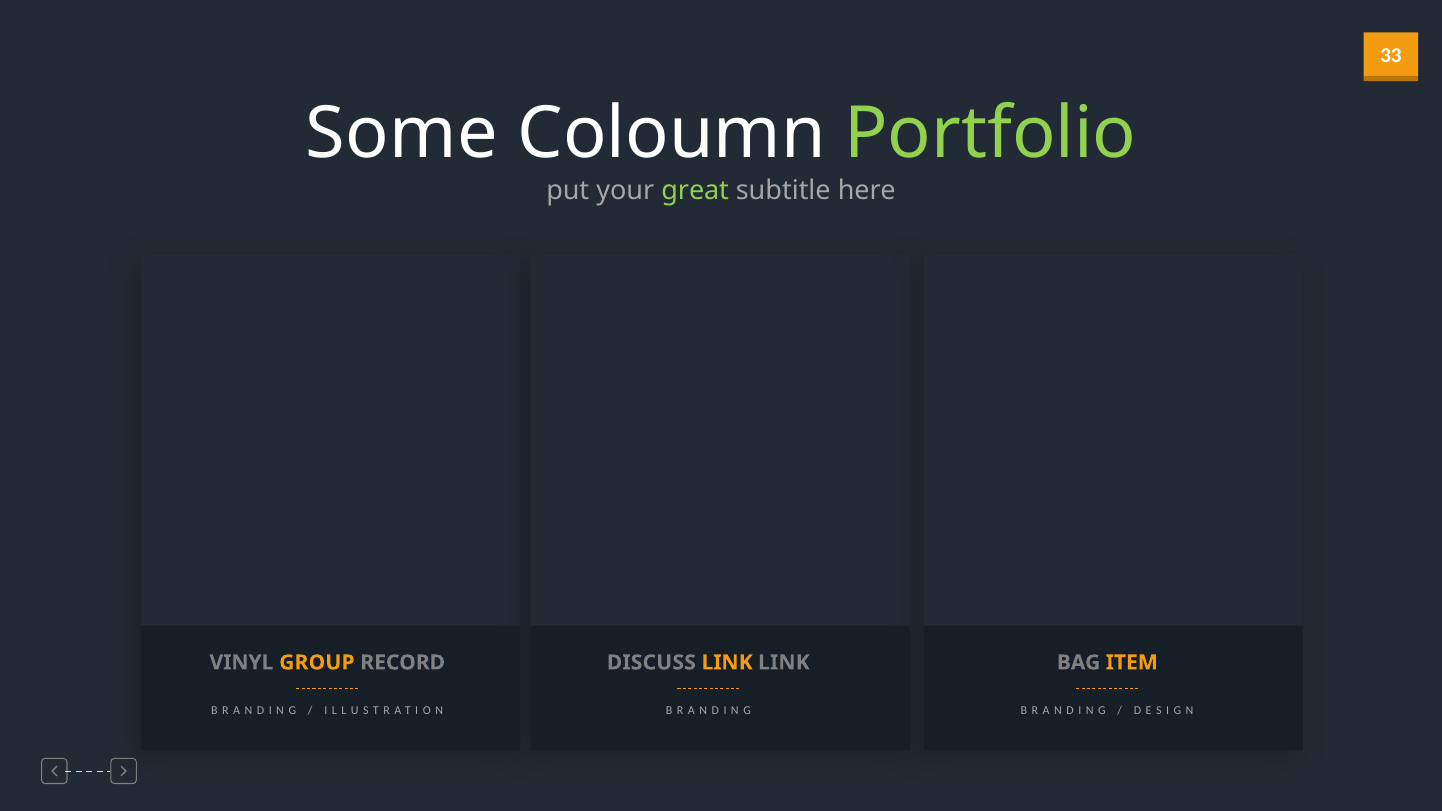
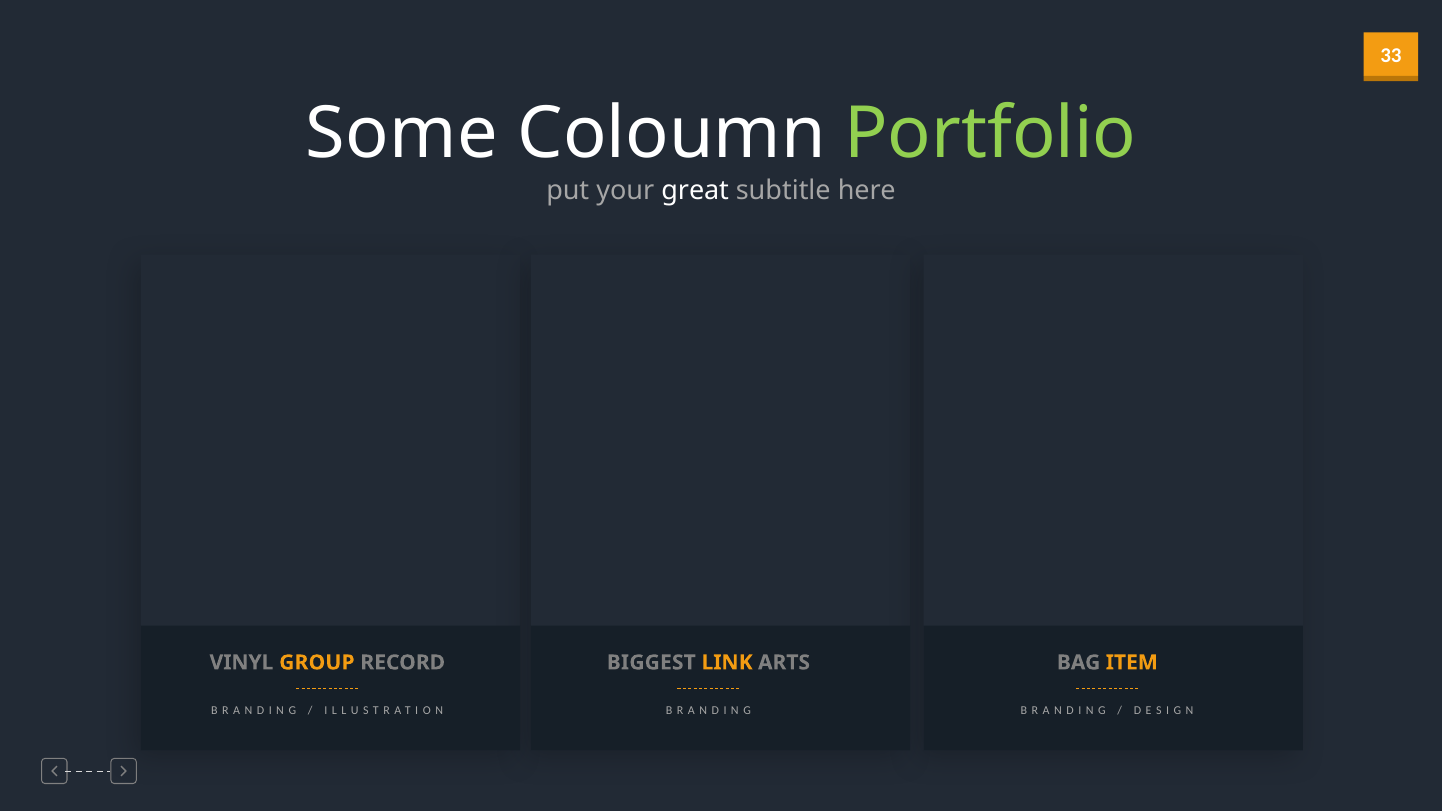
great colour: light green -> white (695, 191)
DISCUSS: DISCUSS -> BIGGEST (651, 663)
LINK LINK: LINK -> ARTS (784, 663)
